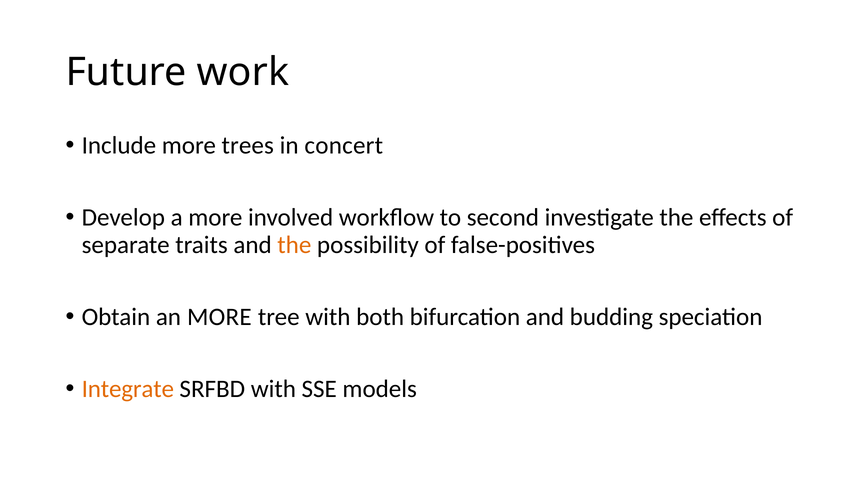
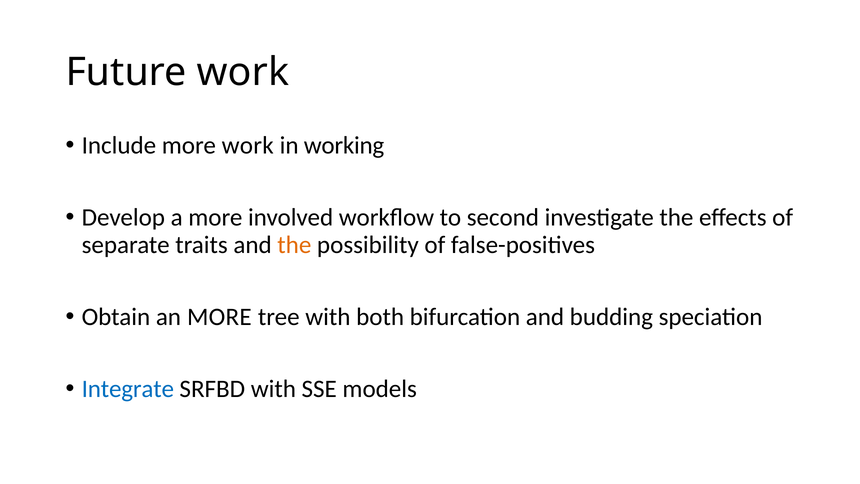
more trees: trees -> work (248, 145)
concert: concert -> working (344, 145)
Integrate colour: orange -> blue (128, 389)
